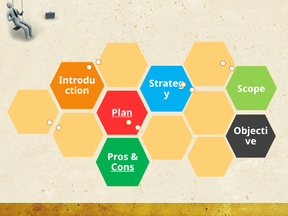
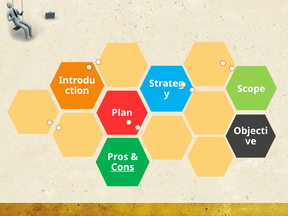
Plan underline: present -> none (122, 113)
